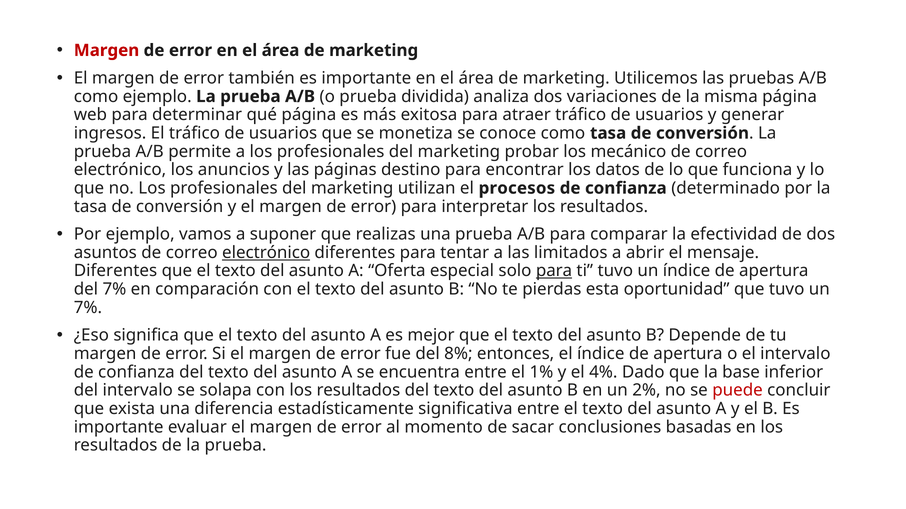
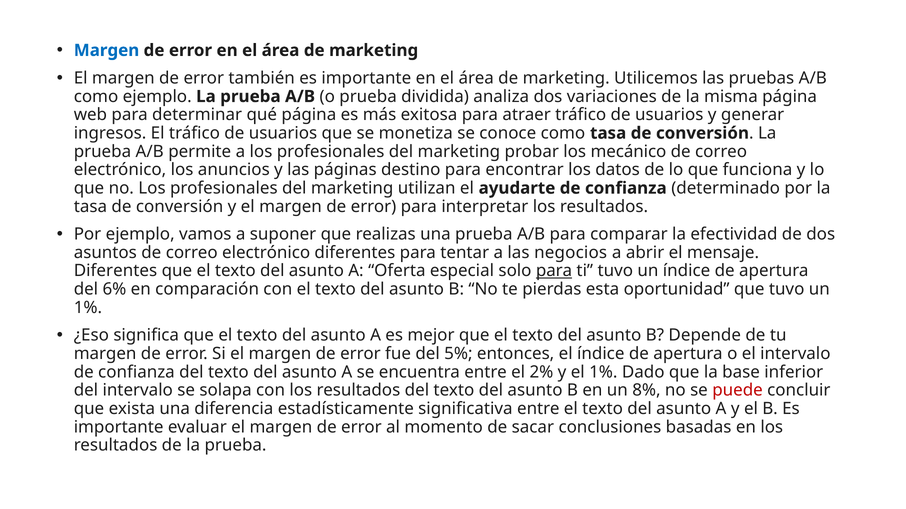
Margen colour: red -> blue (107, 50)
procesos: procesos -> ayudarte (517, 188)
electrónico underline: present -> none (266, 253)
limitados: limitados -> negocios (571, 253)
del 7%: 7% -> 6% (114, 290)
7%: 7% -> 1% (88, 308)
8%: 8% -> 5% (458, 354)
1%: 1% -> 2% (541, 372)
el 4%: 4% -> 1% (603, 372)
2%: 2% -> 8% (646, 391)
